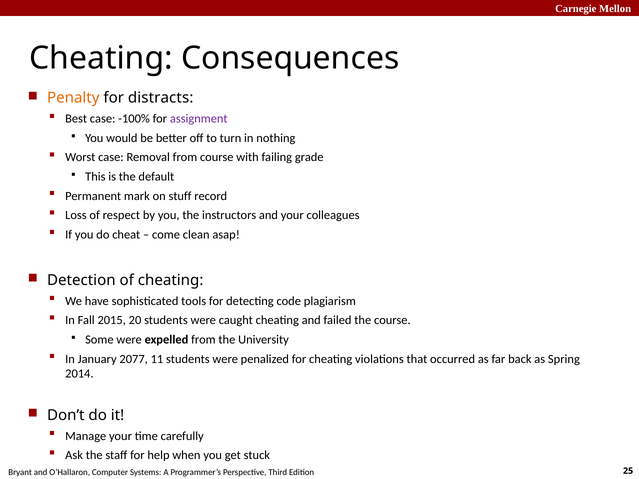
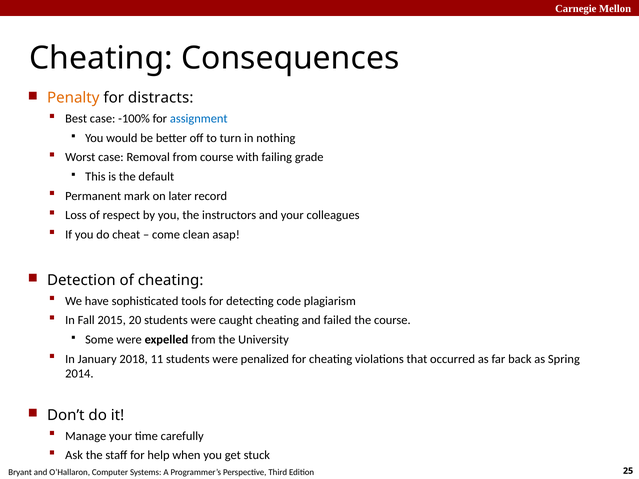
assignment colour: purple -> blue (199, 119)
stuff: stuff -> later (180, 196)
2077: 2077 -> 2018 (134, 359)
